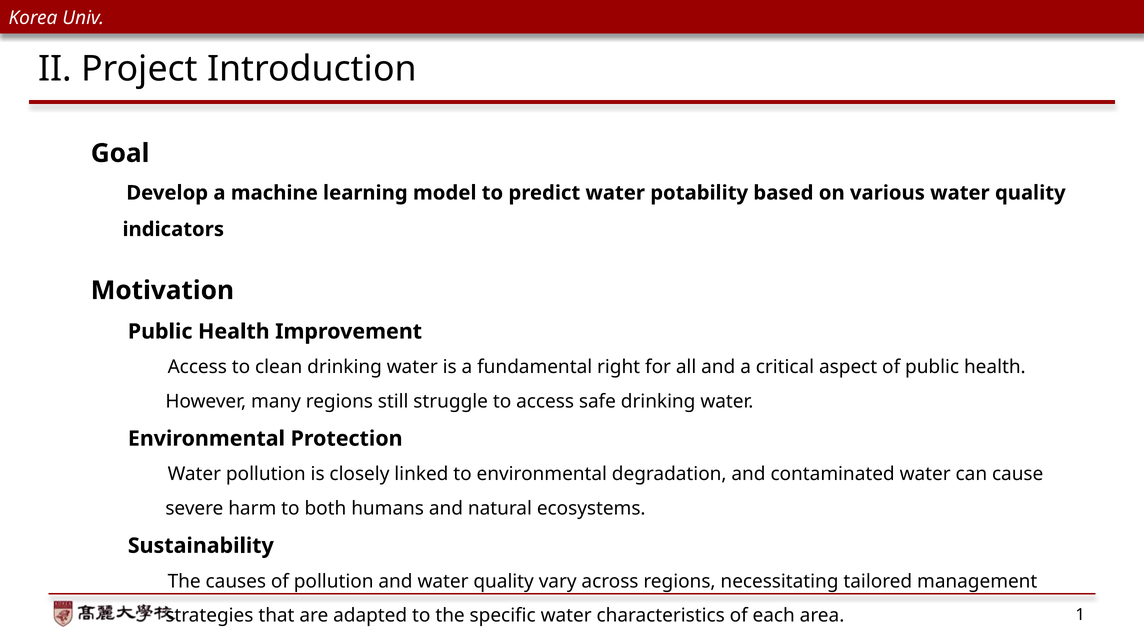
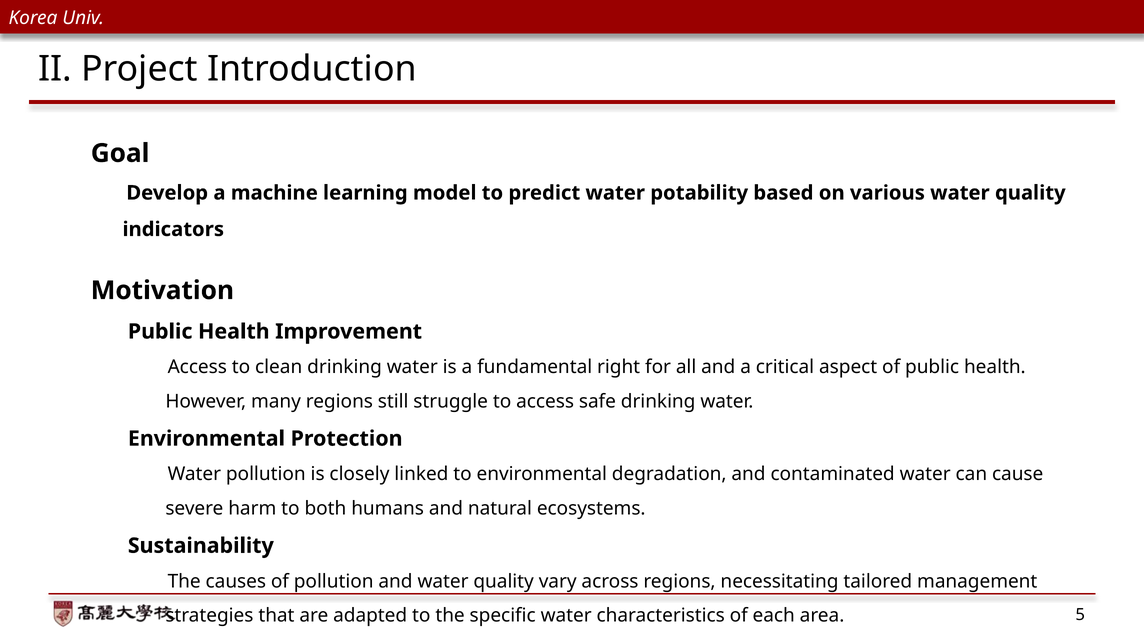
1: 1 -> 5 (1080, 615)
